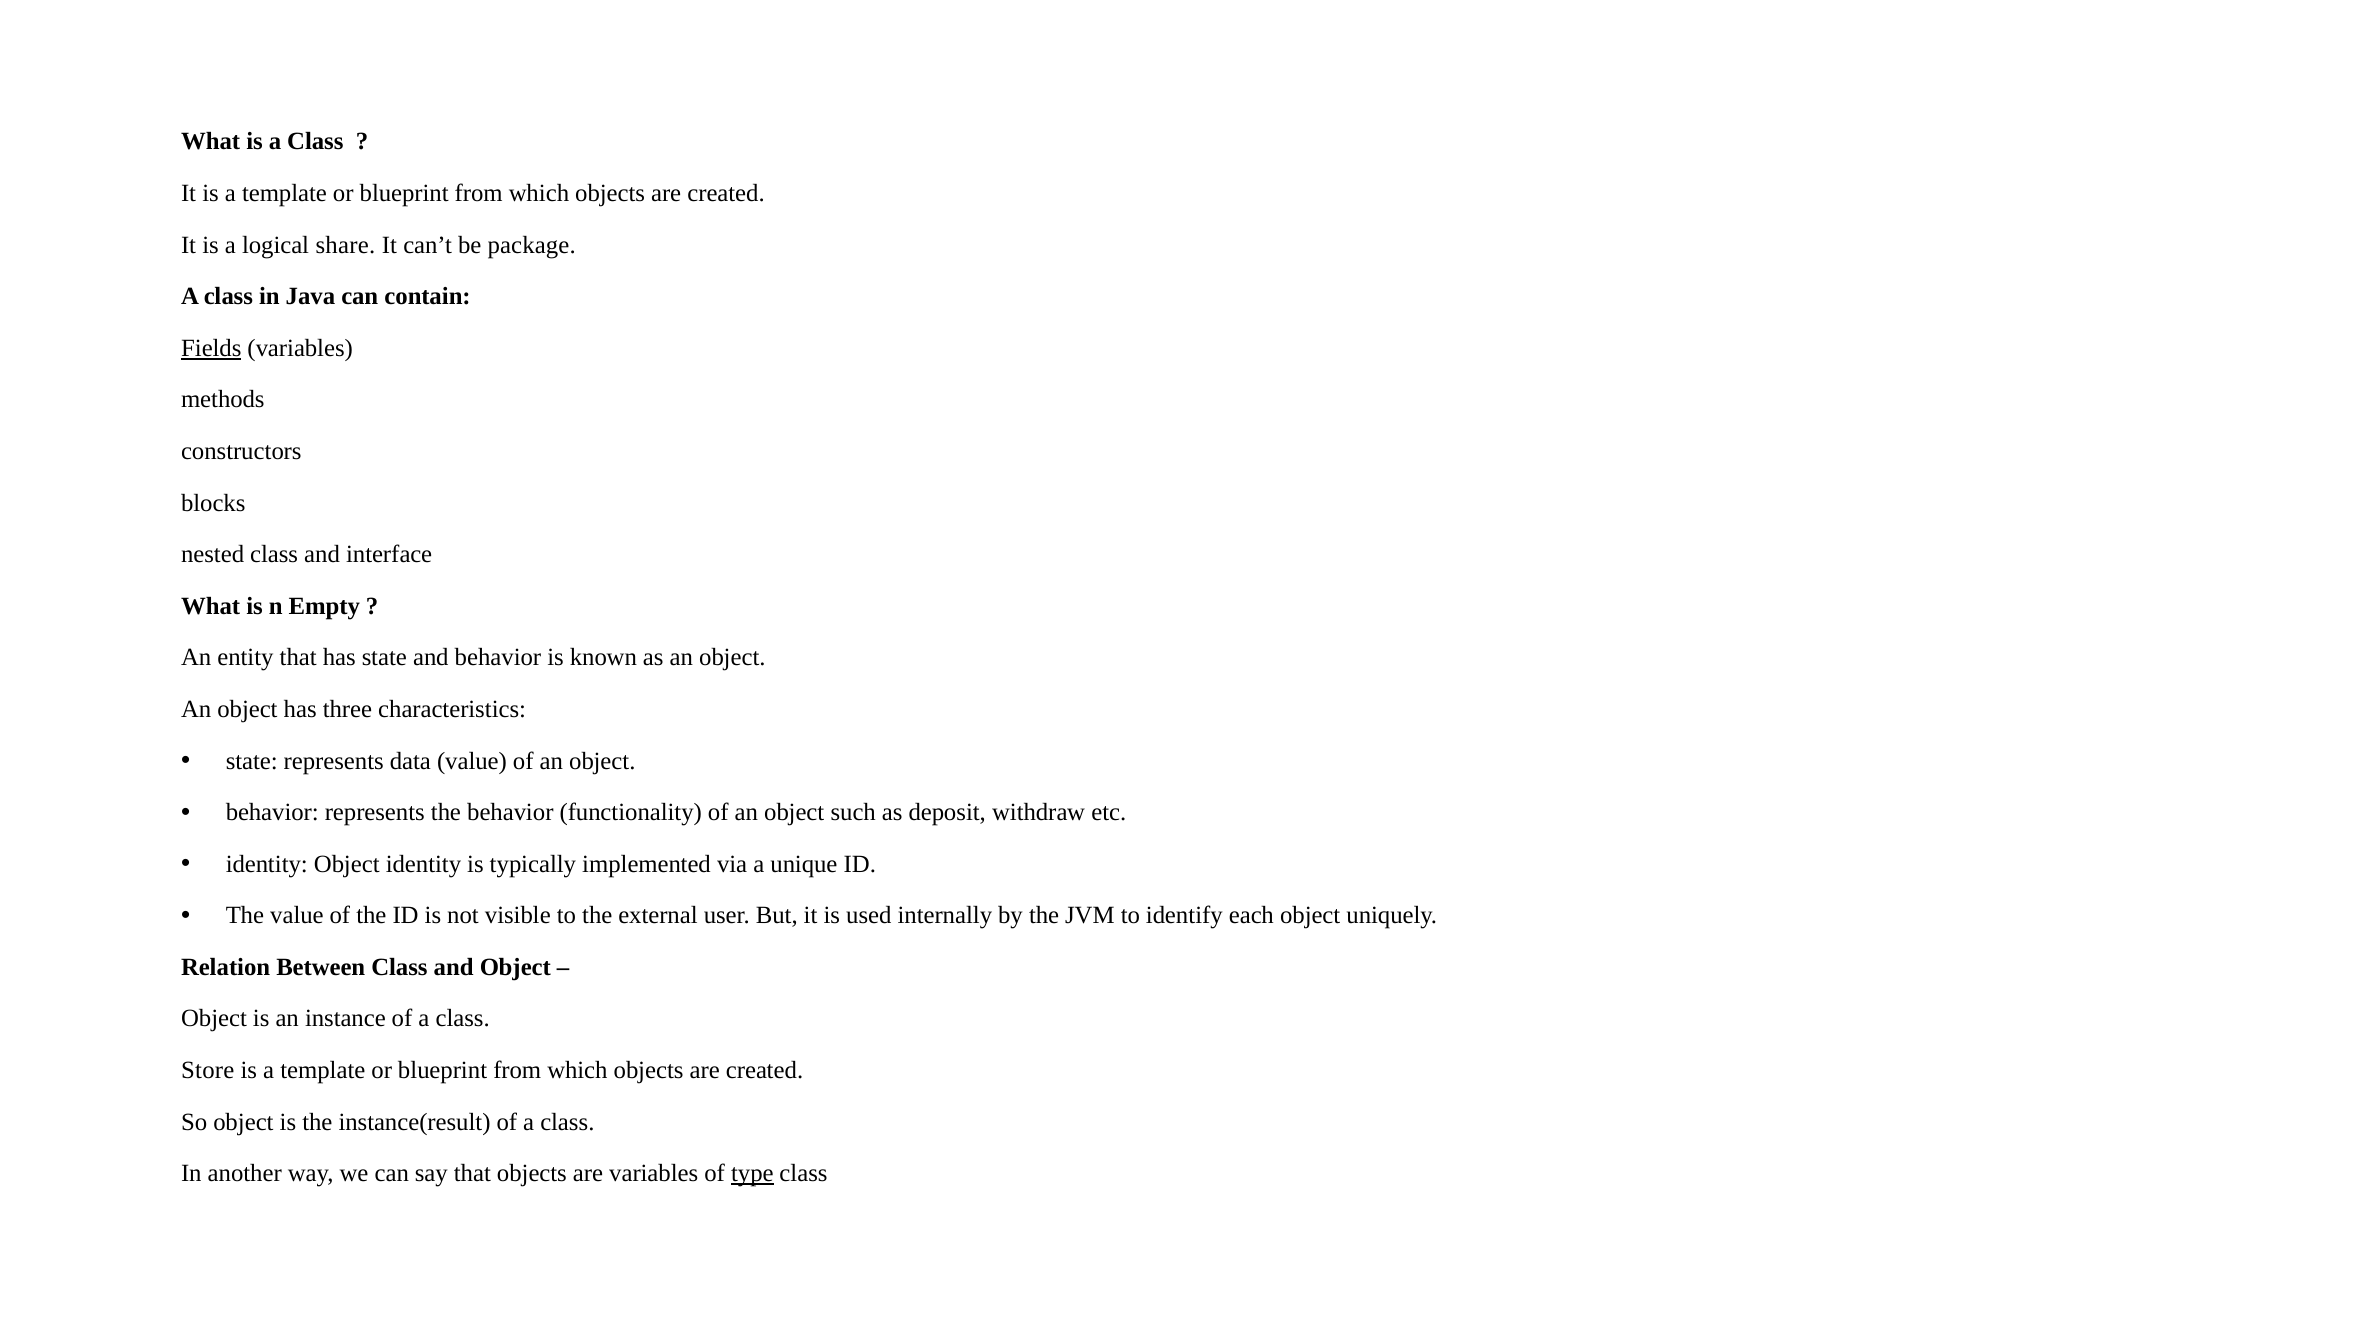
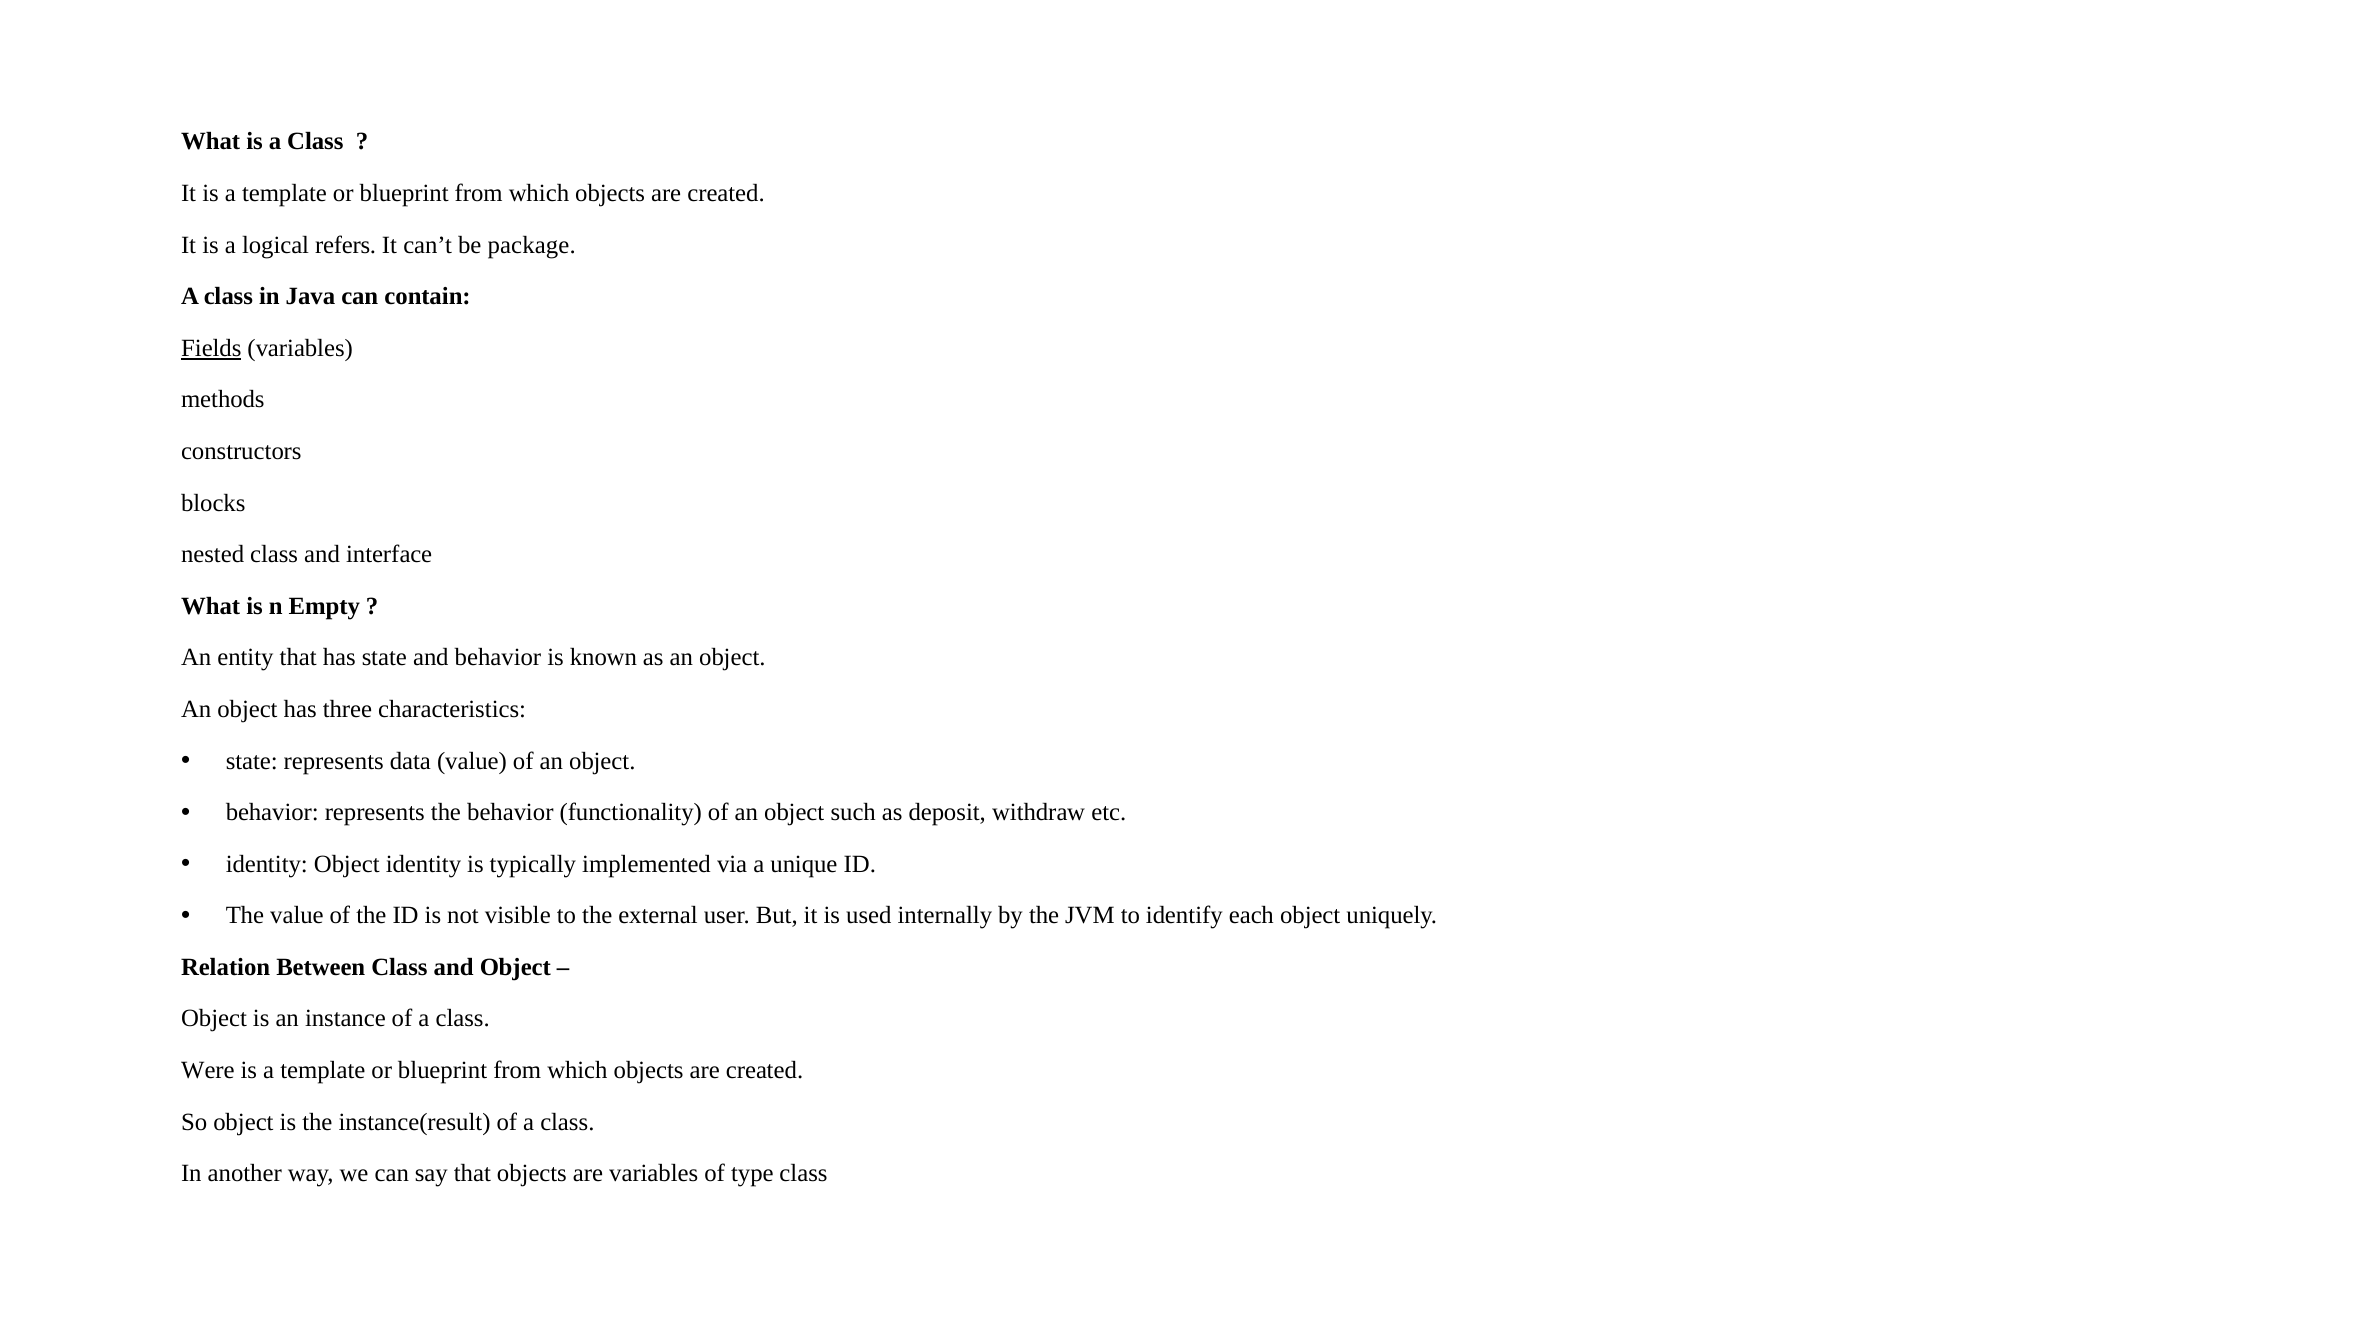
share: share -> refers (346, 245)
Store: Store -> Were (208, 1070)
type underline: present -> none (752, 1174)
